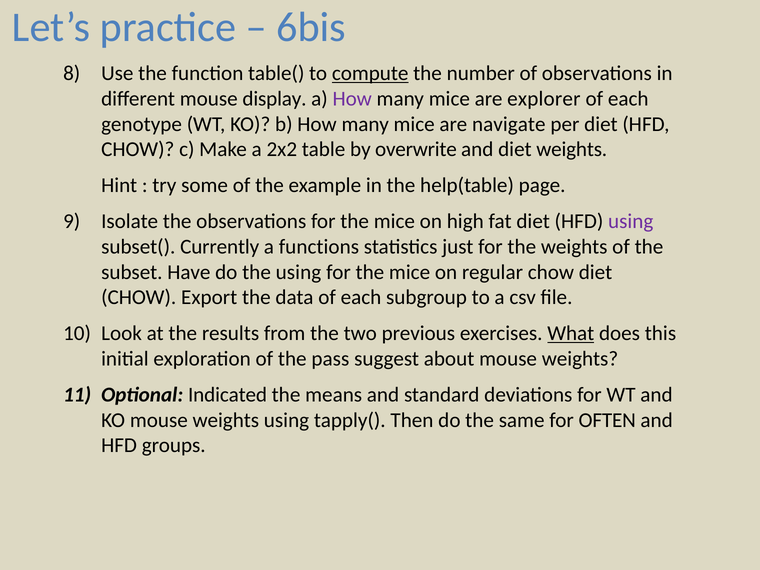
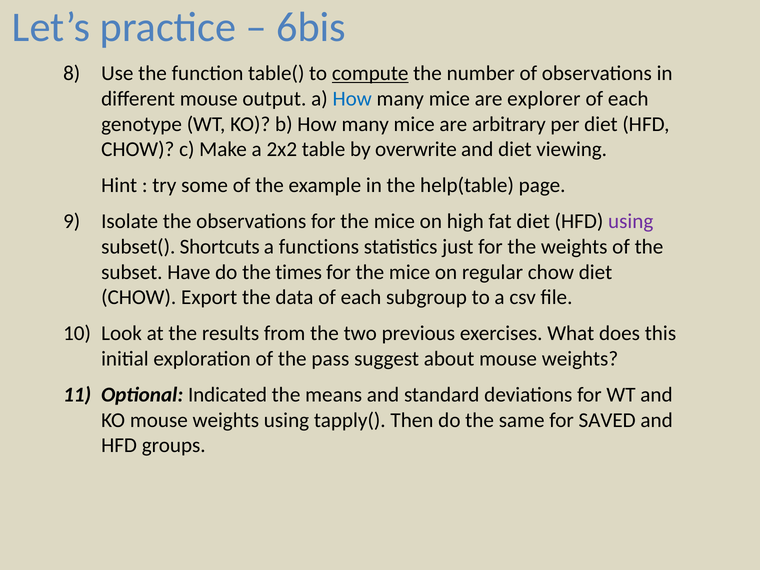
display: display -> output (274, 99)
How colour: purple -> blue (352, 99)
navigate: navigate -> arbitrary (509, 124)
diet weights: weights -> viewing (572, 150)
Currently: Currently -> Shortcuts (220, 247)
the using: using -> times (299, 272)
What underline: present -> none (571, 333)
OFTEN: OFTEN -> SAVED (607, 420)
